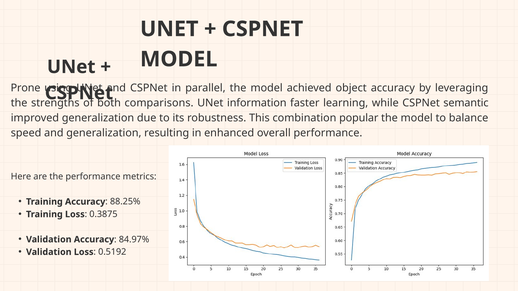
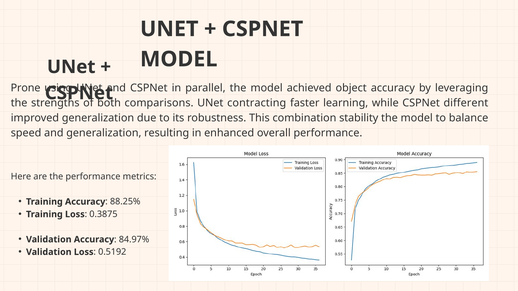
information: information -> contracting (257, 103)
semantic: semantic -> different (466, 103)
popular: popular -> stability (359, 118)
